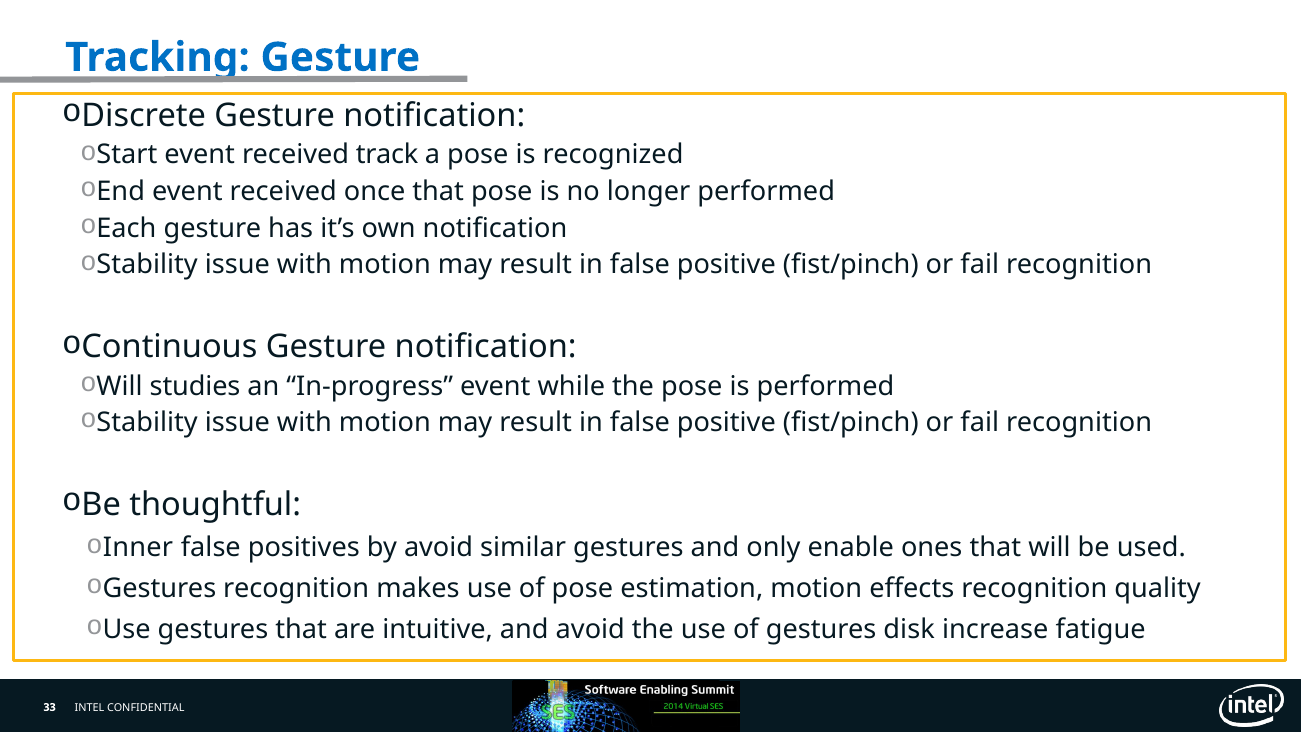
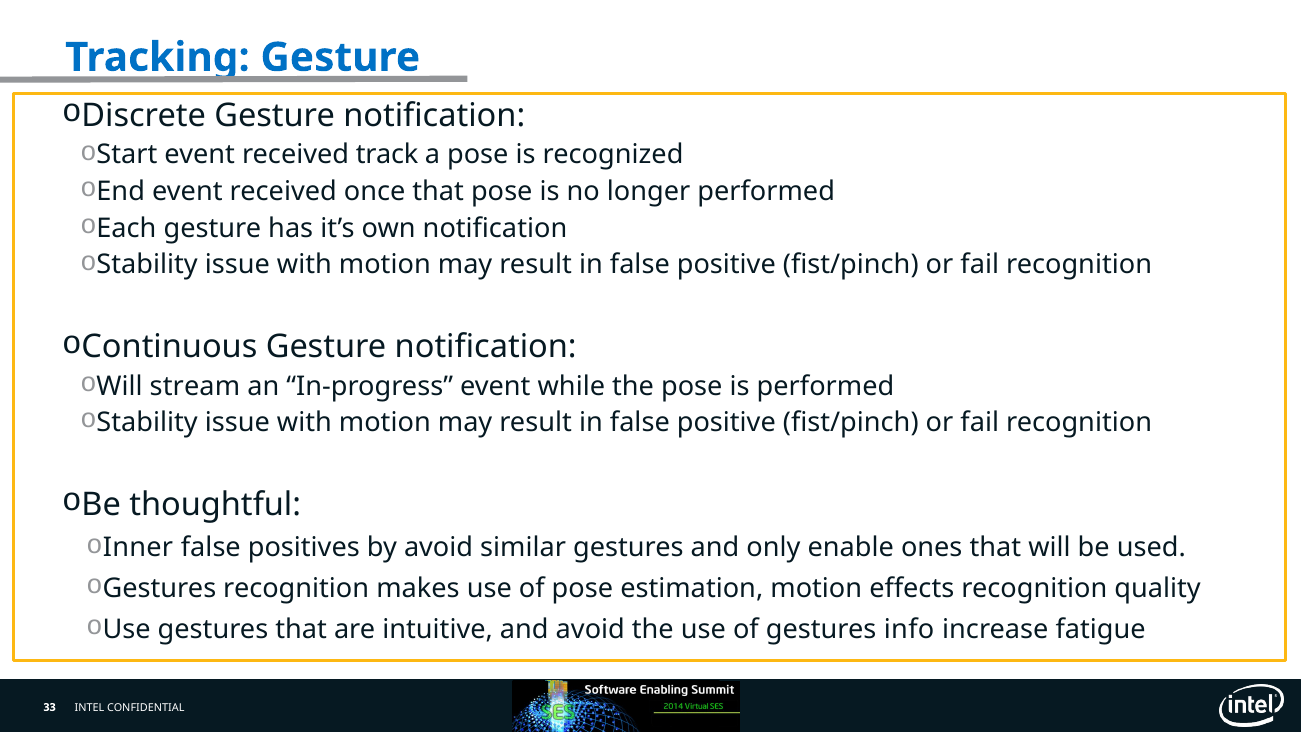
studies: studies -> stream (195, 386)
disk: disk -> info (909, 629)
